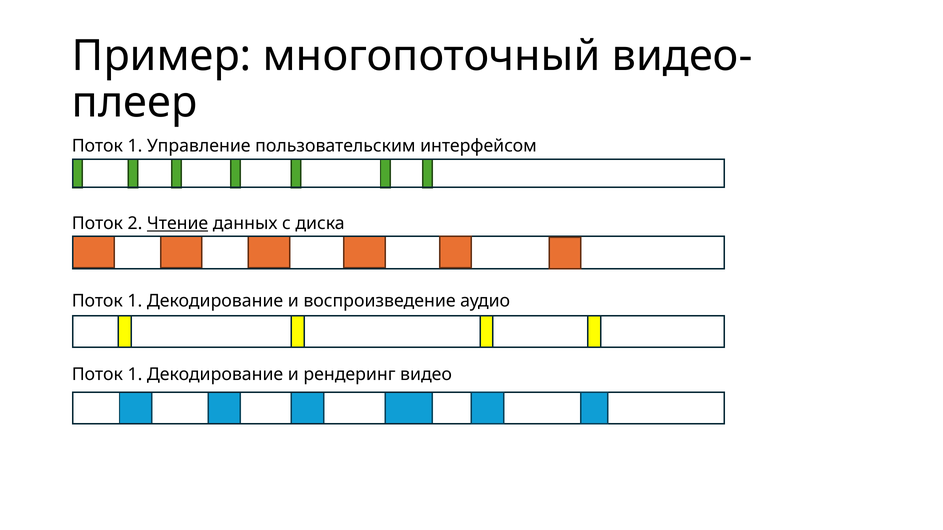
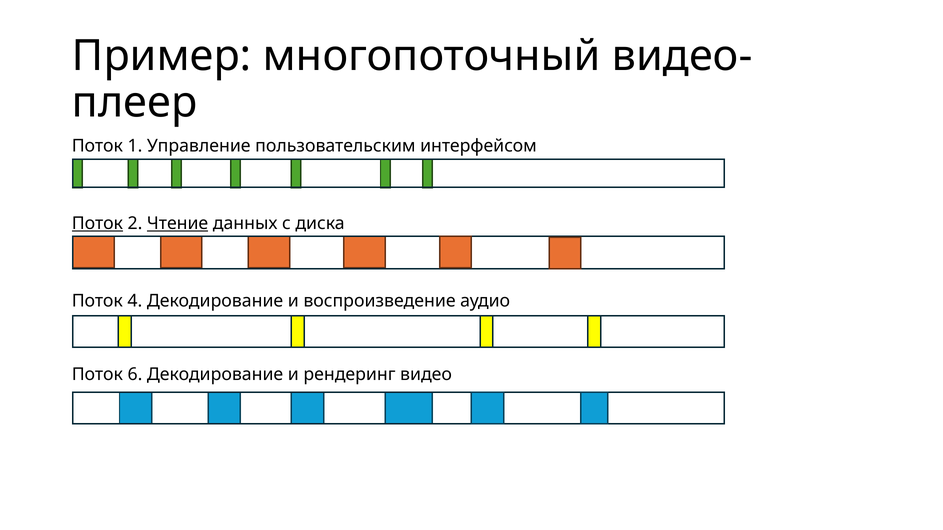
Поток underline: none -> present (97, 224)
1: 1 -> 4 (135, 301)
1: 1 -> 6 (135, 375)
